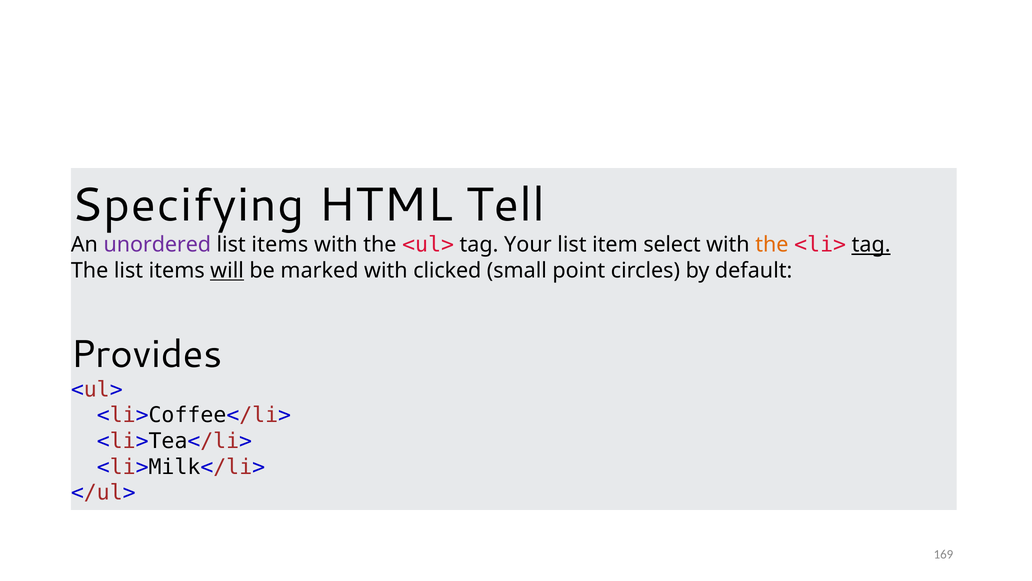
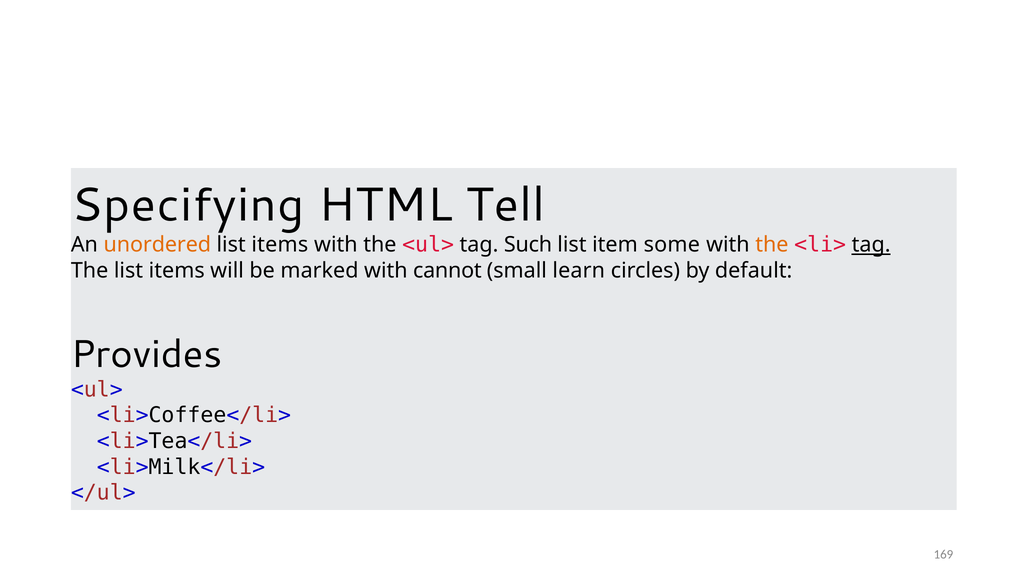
unordered colour: purple -> orange (157, 245)
Your: Your -> Such (528, 245)
select: select -> some (672, 245)
will underline: present -> none (227, 270)
clicked: clicked -> cannot (447, 270)
point: point -> learn (579, 270)
